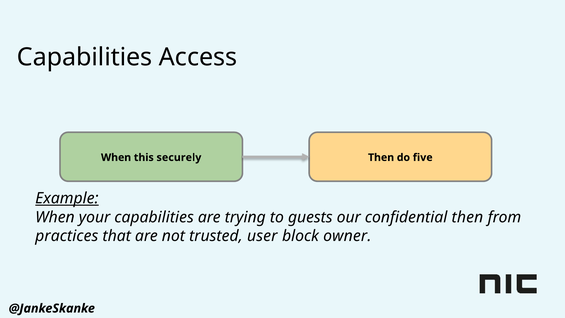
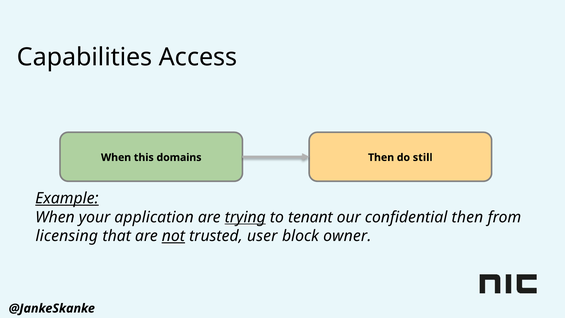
securely: securely -> domains (179, 157)
five: five -> still (423, 157)
your capabilities: capabilities -> application (154, 217)
trying underline: none -> present (245, 217)
guests: guests -> tenant (310, 217)
practices: practices -> licensing (67, 236)
not underline: none -> present (173, 236)
